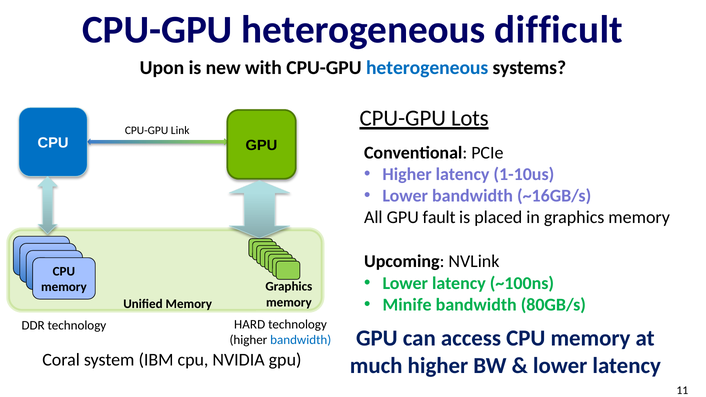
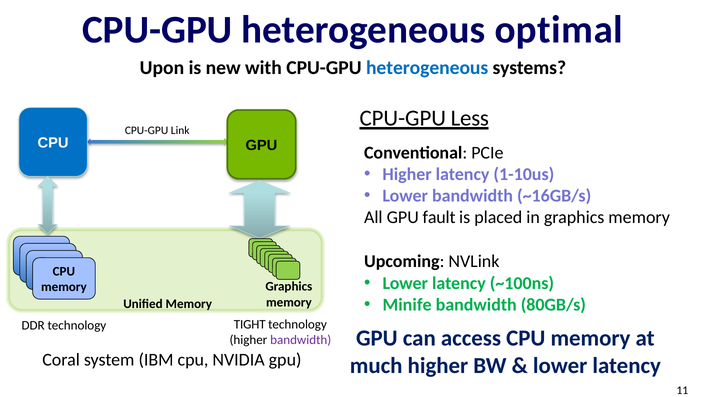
difficult: difficult -> optimal (559, 30)
Lots: Lots -> Less (470, 118)
HARD: HARD -> TIGHT (250, 324)
bandwidth colour: blue -> purple (301, 340)
